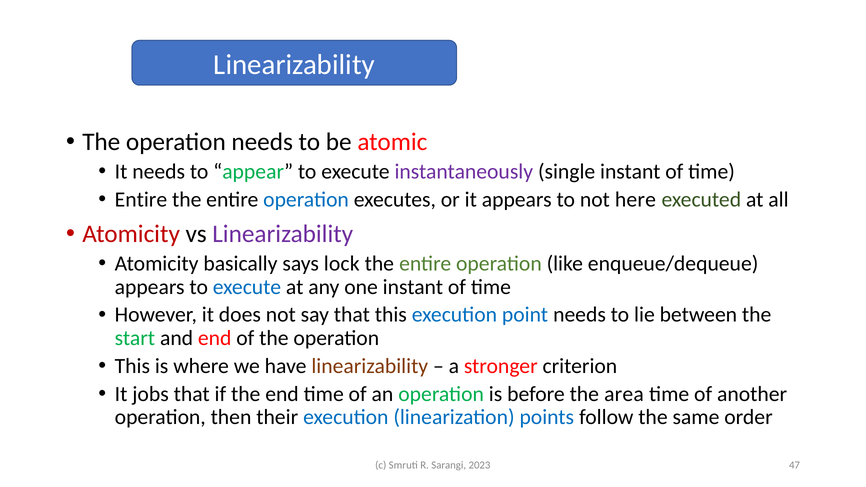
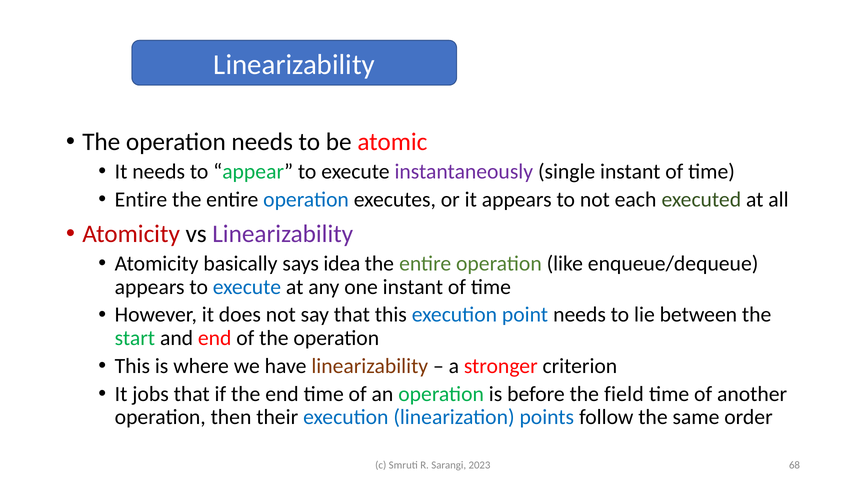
here: here -> each (636, 199)
lock: lock -> idea (342, 264)
area: area -> field (624, 394)
47: 47 -> 68 (794, 465)
